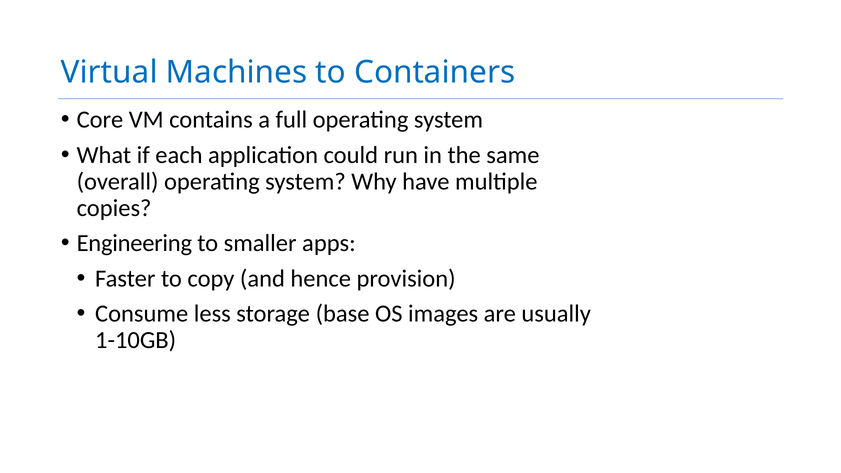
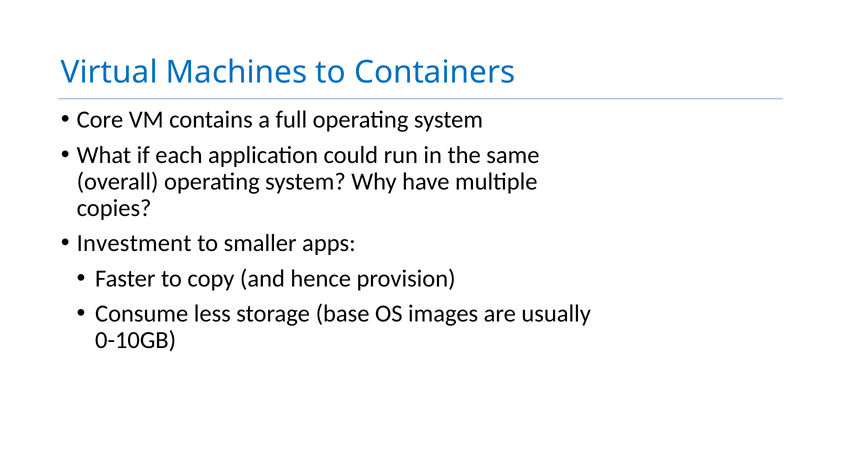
Engineering: Engineering -> Investment (134, 243)
1-10GB: 1-10GB -> 0-10GB (136, 340)
